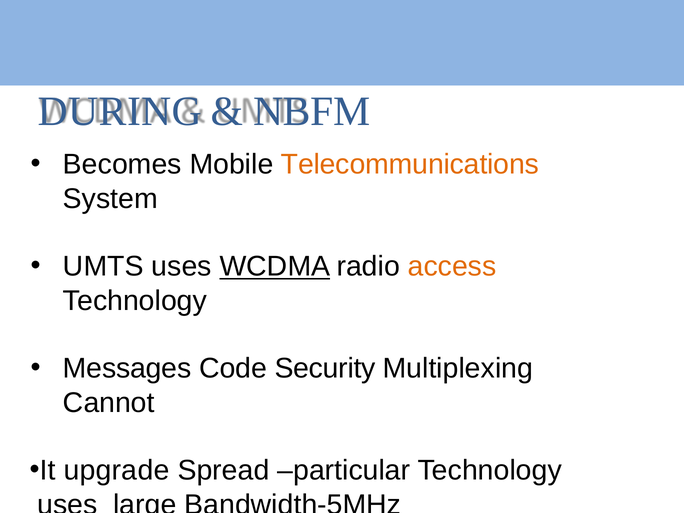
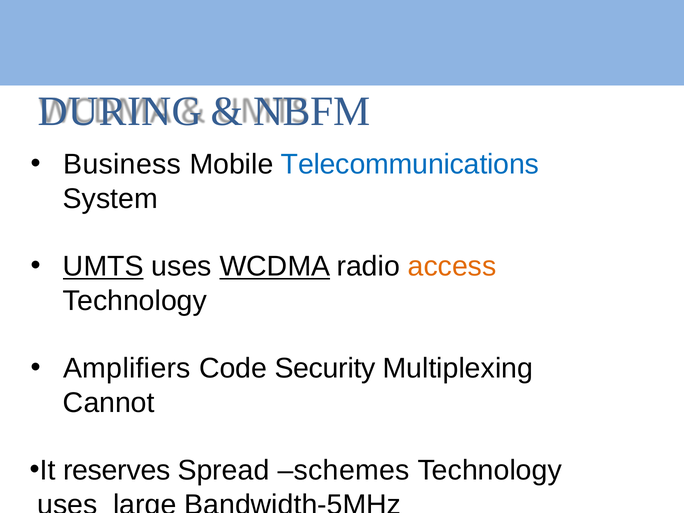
Becomes: Becomes -> Business (122, 164)
Telecommunications colour: orange -> blue (410, 164)
UMTS underline: none -> present (103, 266)
Messages: Messages -> Amplifiers (127, 369)
upgrade: upgrade -> reserves (117, 471)
particular: particular -> schemes (344, 471)
